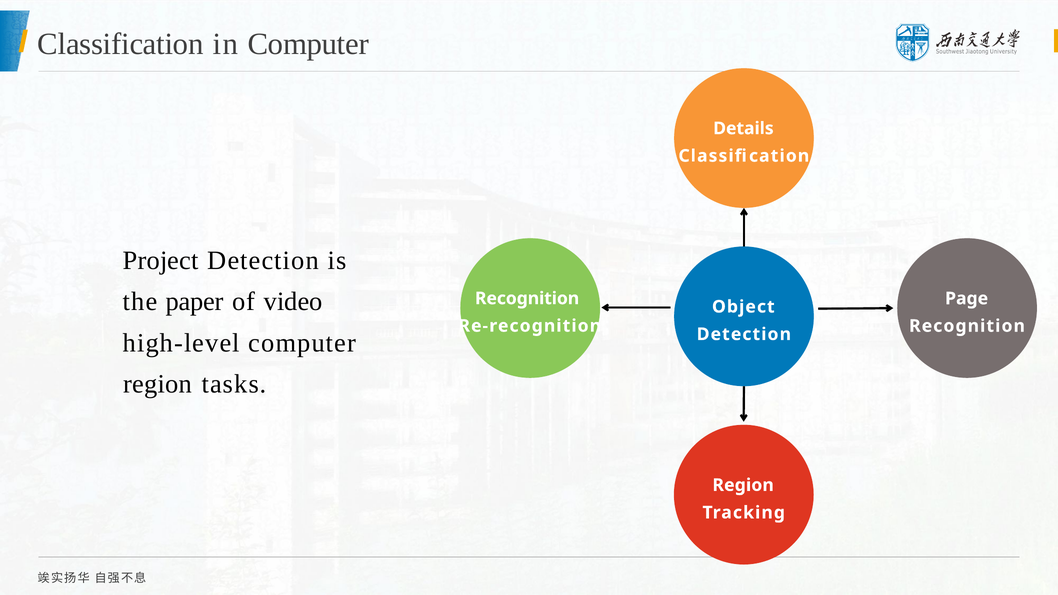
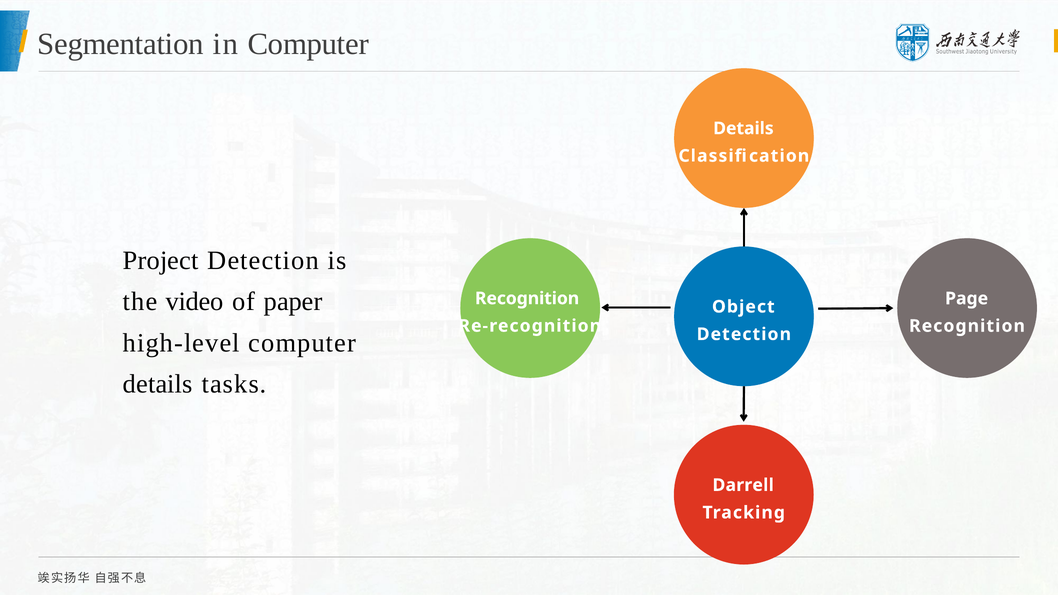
Classification: Classification -> Segmentation (121, 44)
paper: paper -> video (195, 302)
video: video -> paper (293, 302)
region: region -> details (158, 384)
Region: Region -> Darrell (743, 485)
